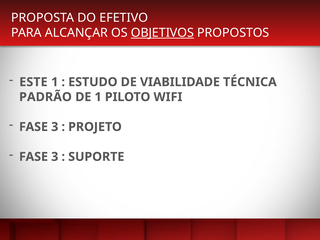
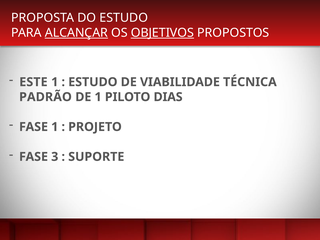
DO EFETIVO: EFETIVO -> ESTUDO (124, 18)
ALCANÇAR underline: none -> present (76, 33)
WIFI: WIFI -> DIAS (168, 97)
3: 3 -> 1 (55, 127)
